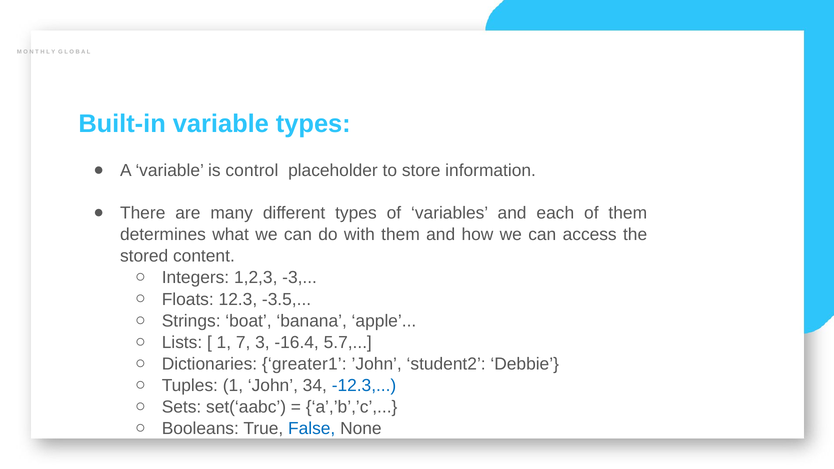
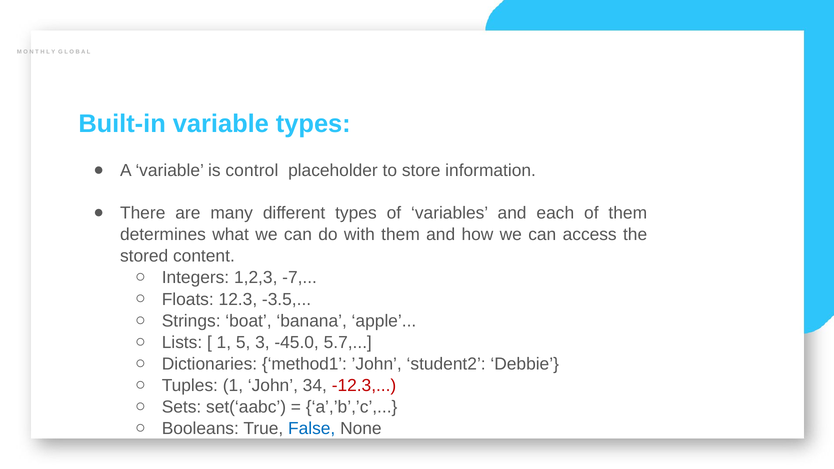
-3: -3 -> -7 (300, 278)
7: 7 -> 5 (243, 343)
-16.4: -16.4 -> -45.0 (297, 343)
greater1: greater1 -> method1 (304, 364)
-12.3 colour: blue -> red (364, 386)
